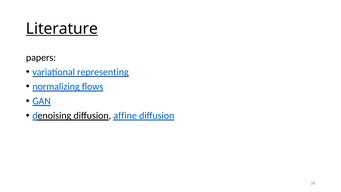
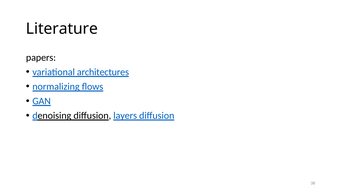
Literature underline: present -> none (62, 29)
representing: representing -> architectures (103, 72)
affine: affine -> layers (125, 116)
